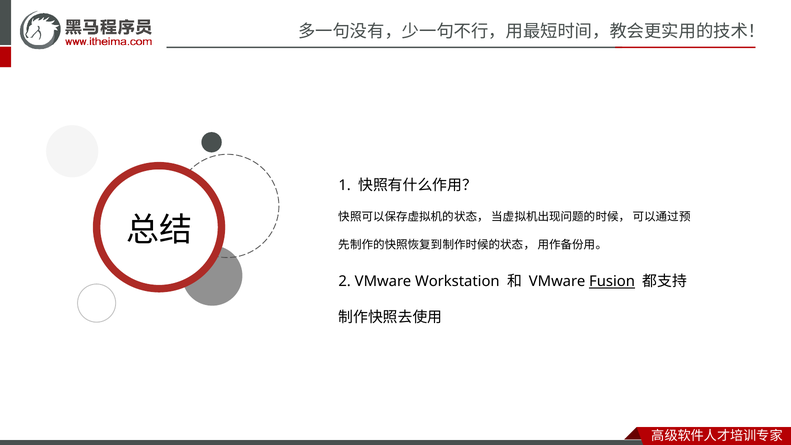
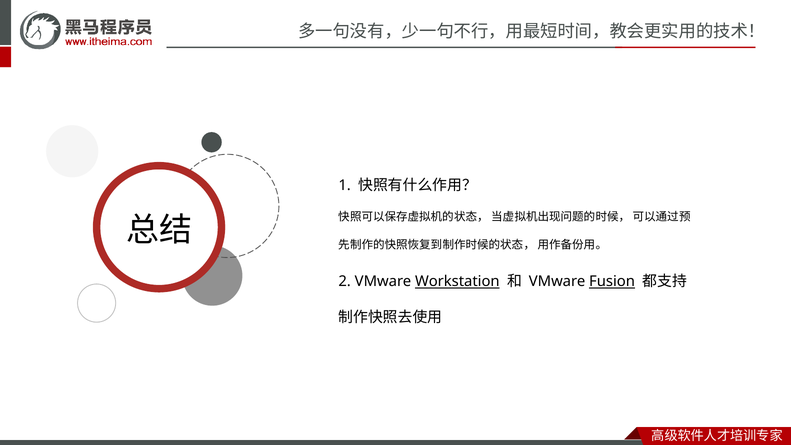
Workstation underline: none -> present (457, 282)
